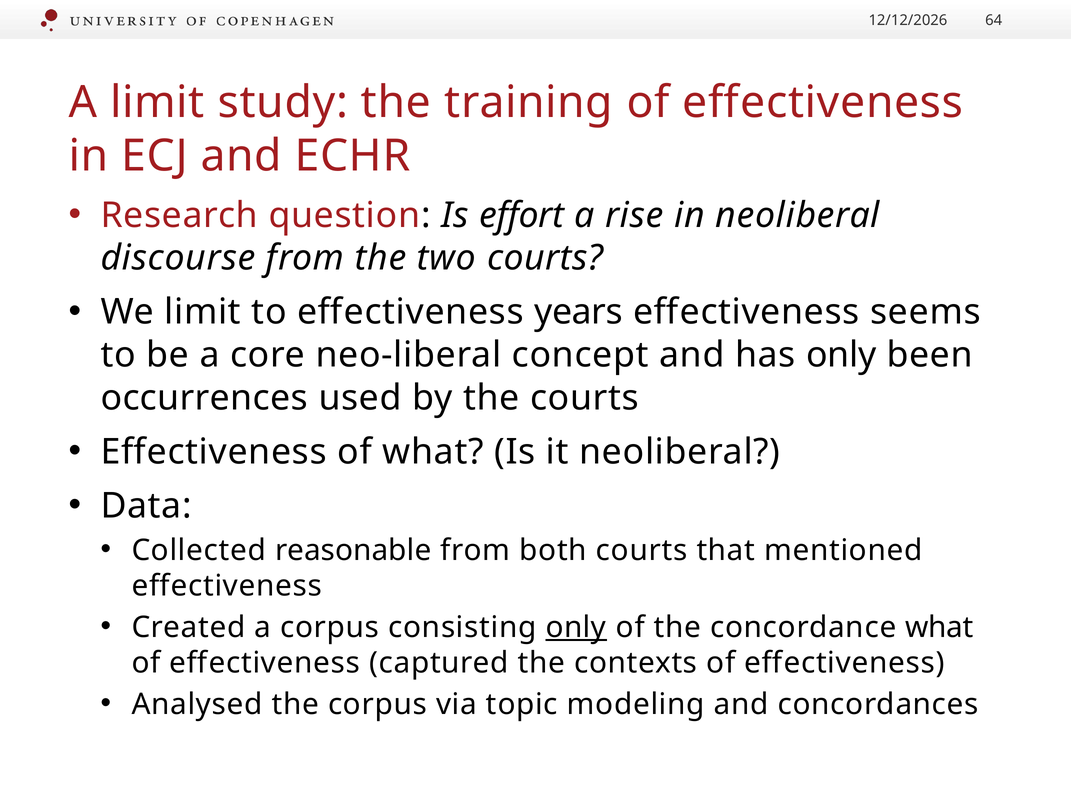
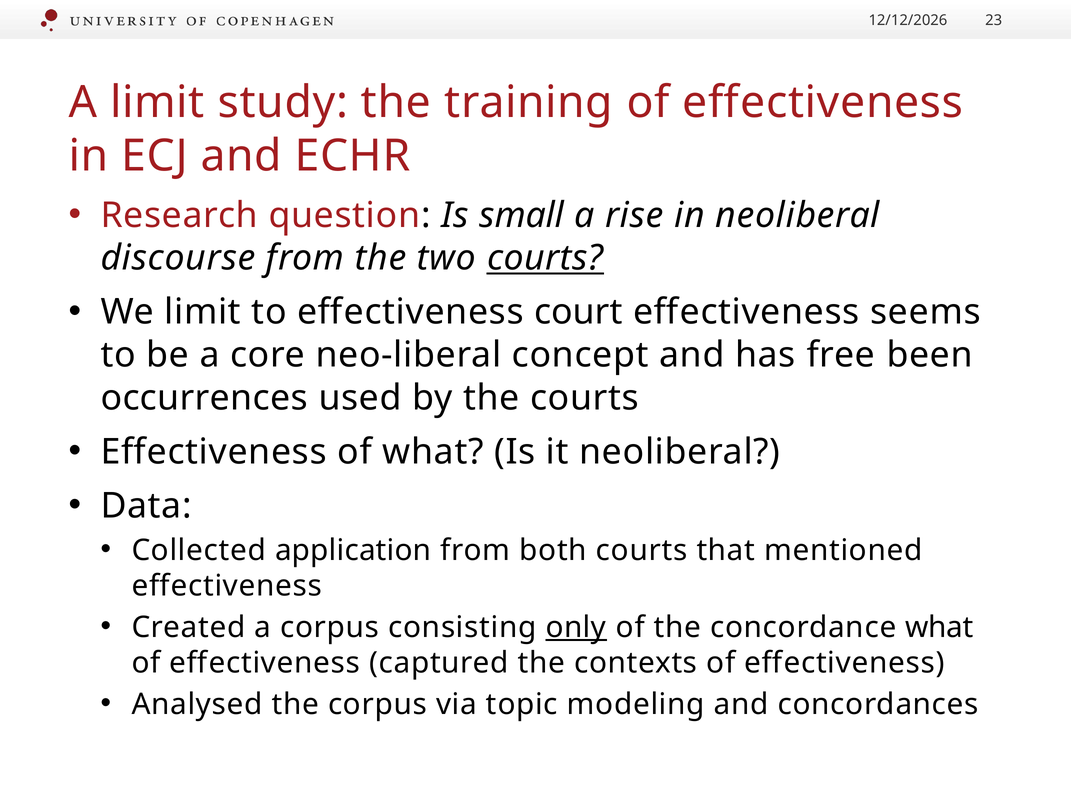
64: 64 -> 23 (994, 21)
effort: effort -> small (522, 215)
courts underline: none -> present (545, 258)
years: years -> court (578, 312)
has only: only -> free (841, 355)
reasonable: reasonable -> application (353, 550)
